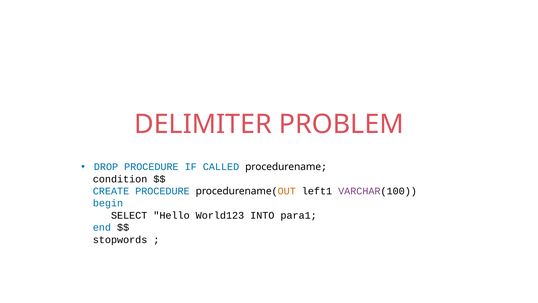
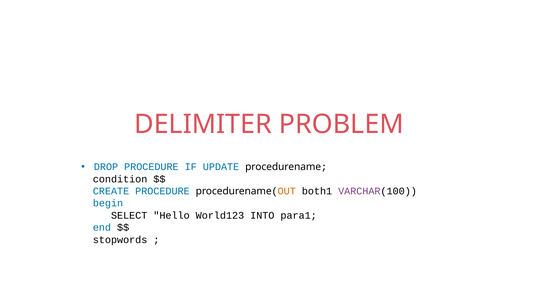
CALLED: CALLED -> UPDATE (221, 167)
left1: left1 -> both1 (317, 191)
